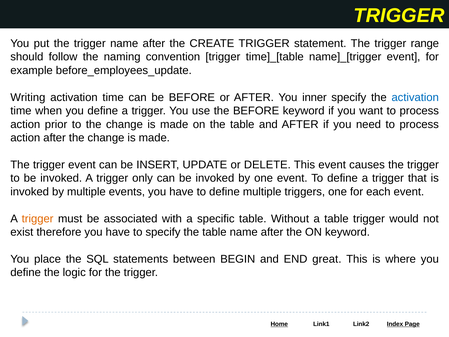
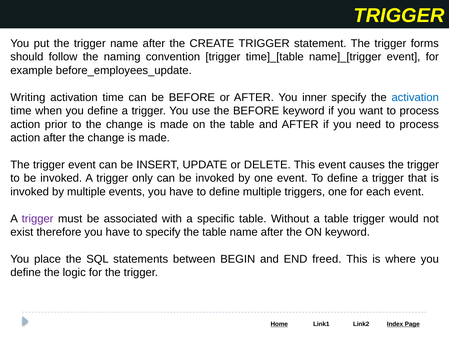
range: range -> forms (425, 43)
trigger colour: orange -> purple (38, 218)
great: great -> freed (327, 259)
